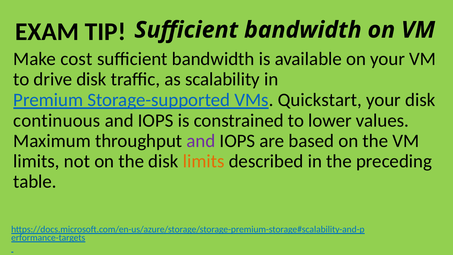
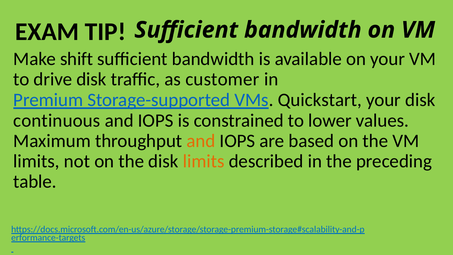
cost: cost -> shift (77, 59)
scalability: scalability -> customer (222, 79)
and colour: purple -> orange (201, 141)
